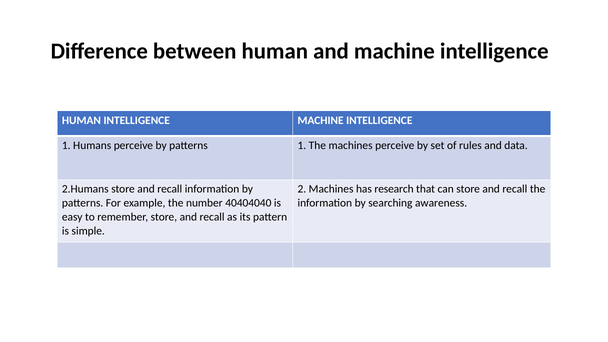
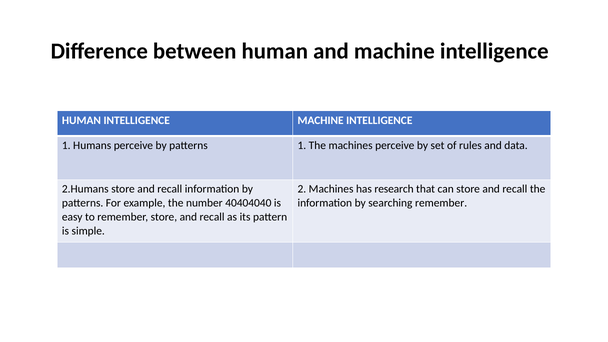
searching awareness: awareness -> remember (441, 203)
